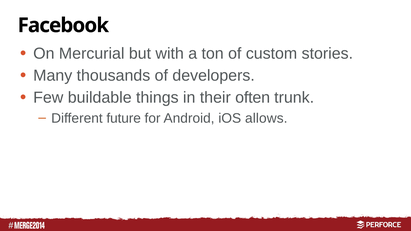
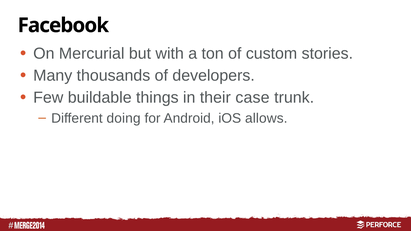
often: often -> case (252, 98)
future: future -> doing (124, 118)
